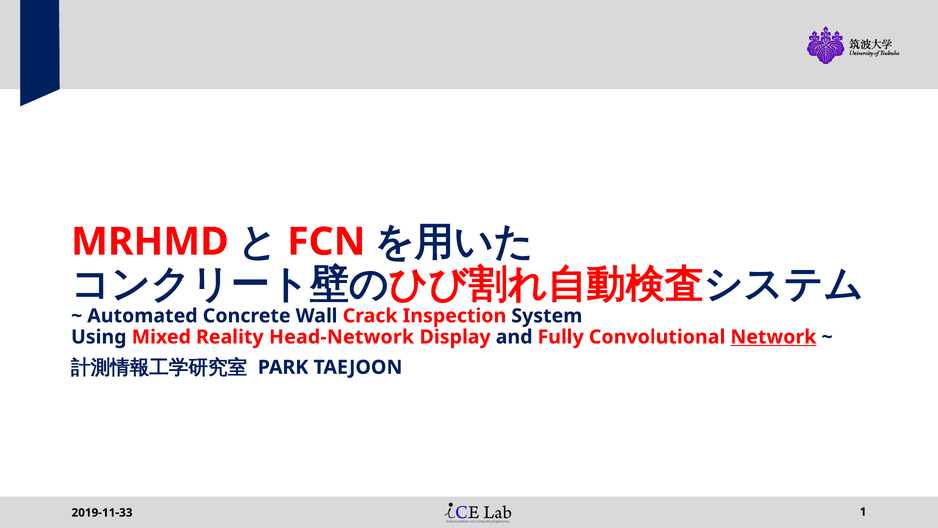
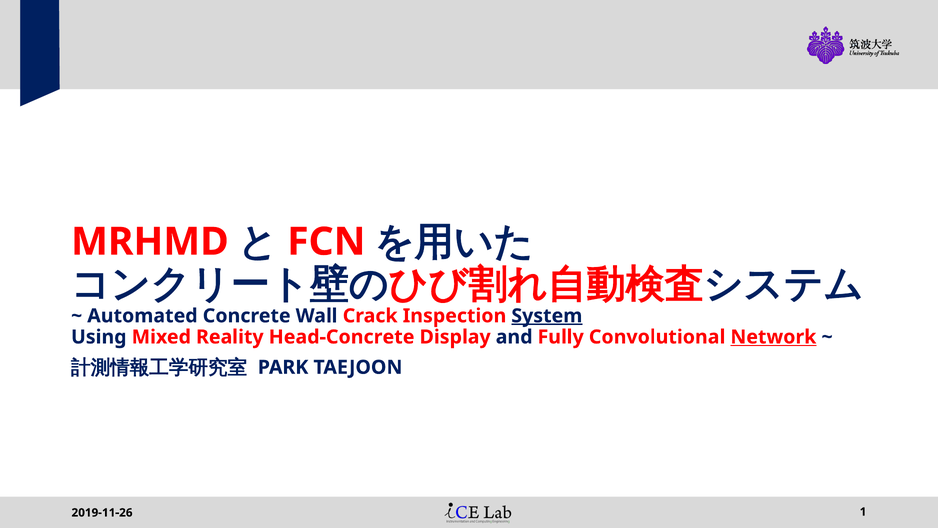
System underline: none -> present (547, 316)
Head-Network: Head-Network -> Head-Concrete (342, 337)
2019-11-33: 2019-11-33 -> 2019-11-26 (102, 512)
